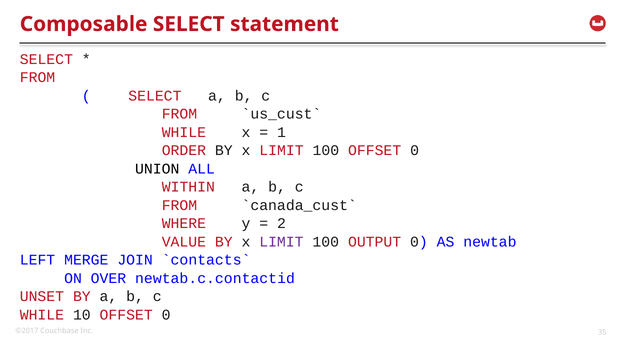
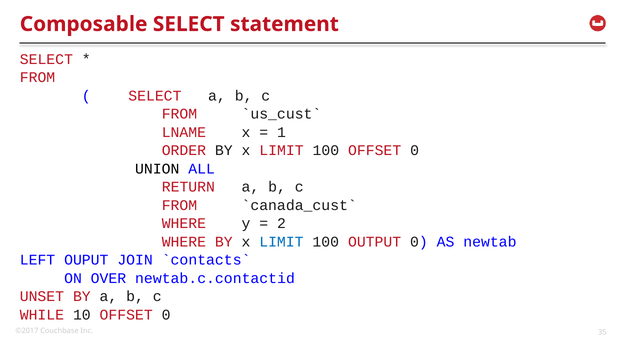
WHILE: WHILE -> LNAME (184, 133)
WITHIN: WITHIN -> RETURN (188, 187)
VALUE: VALUE -> WHERE (184, 242)
LIMIT colour: purple -> blue (281, 242)
MERGE: MERGE -> OUPUT (86, 260)
